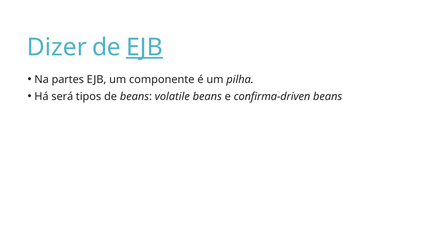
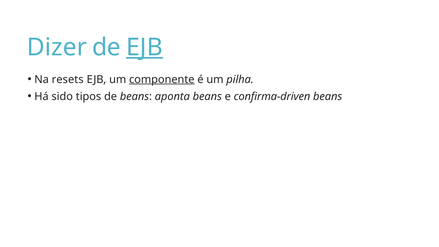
partes: partes -> resets (68, 79)
componente underline: none -> present (162, 79)
será: será -> sido (62, 97)
volatile: volatile -> aponta (172, 97)
